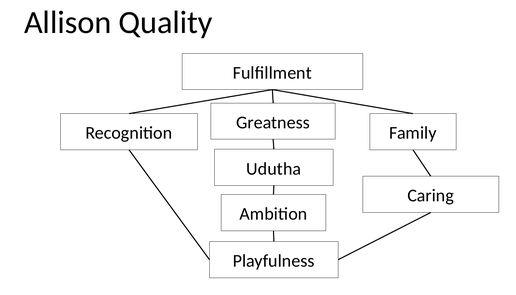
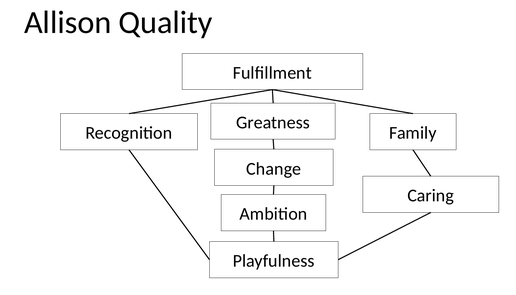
Udutha: Udutha -> Change (274, 169)
